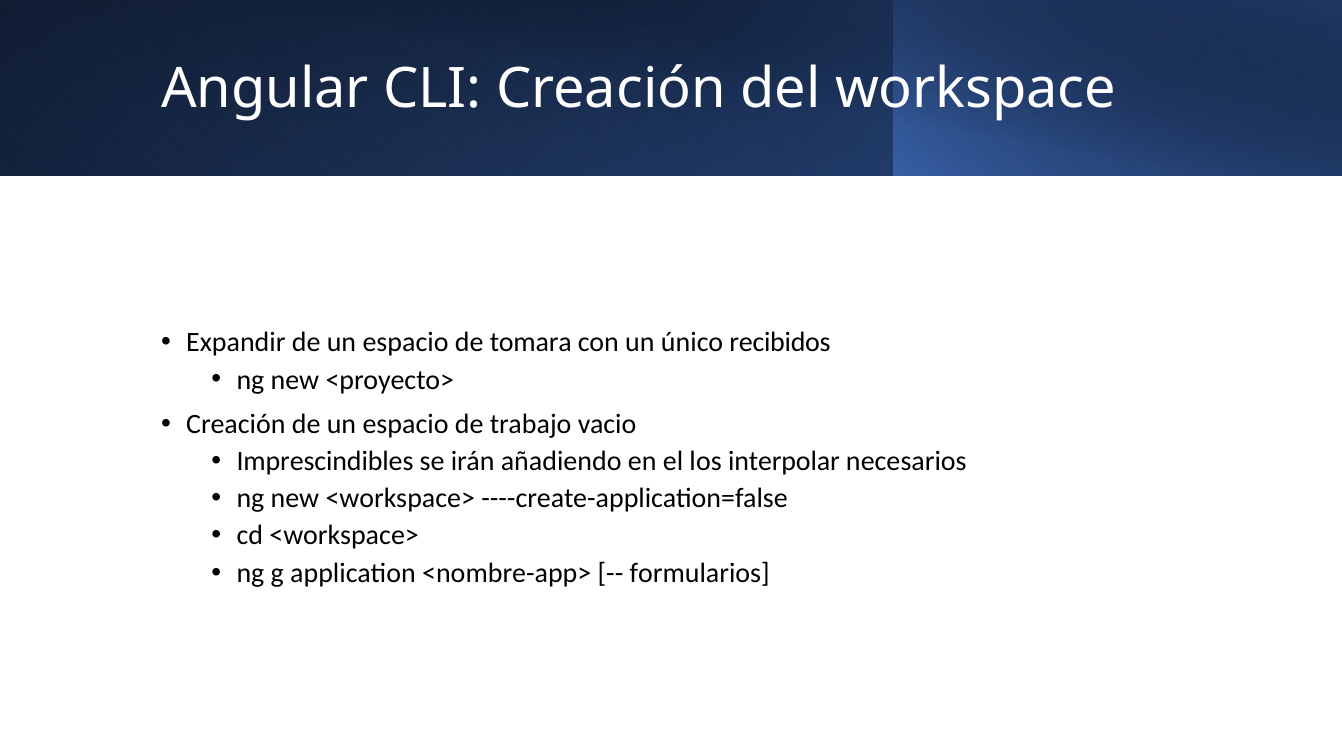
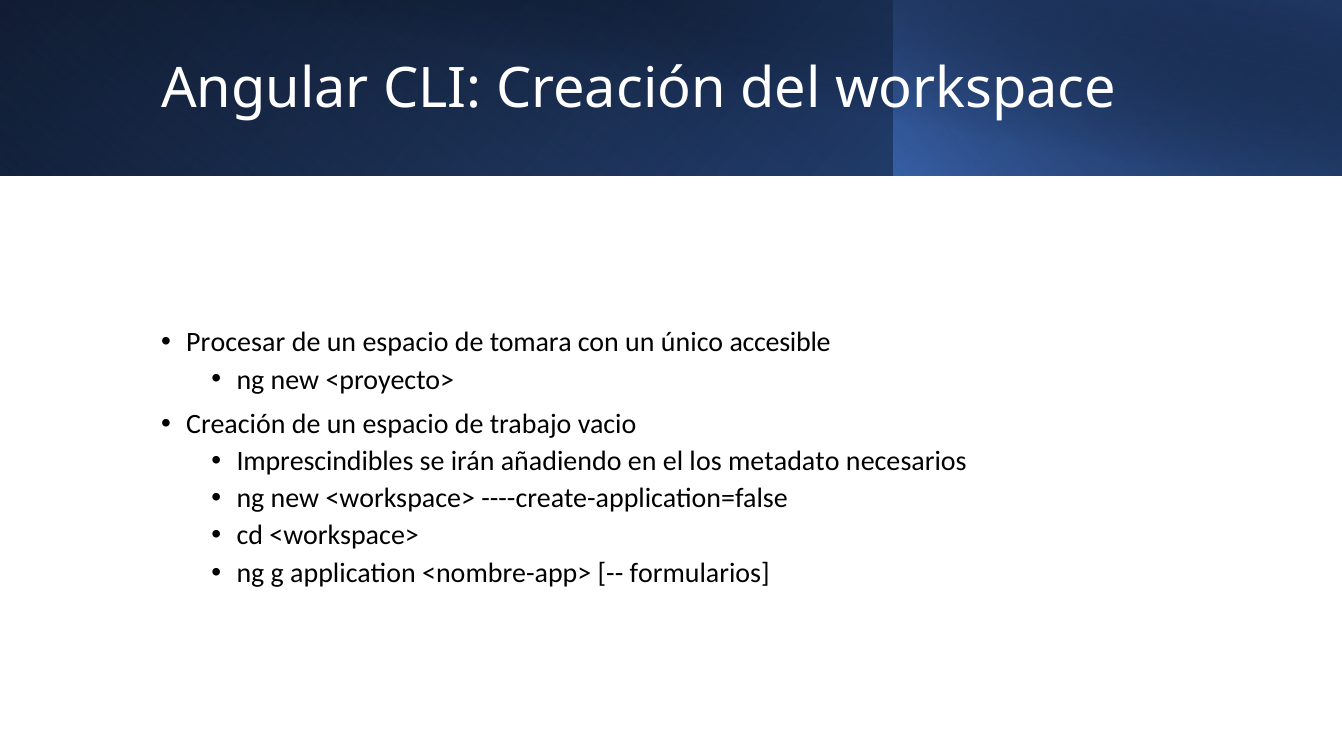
Expandir: Expandir -> Procesar (236, 343)
recibidos: recibidos -> accesible (780, 343)
interpolar: interpolar -> metadato (784, 461)
